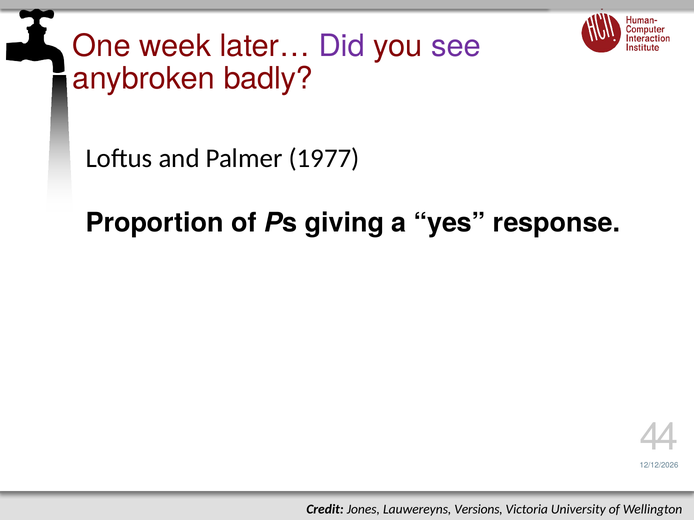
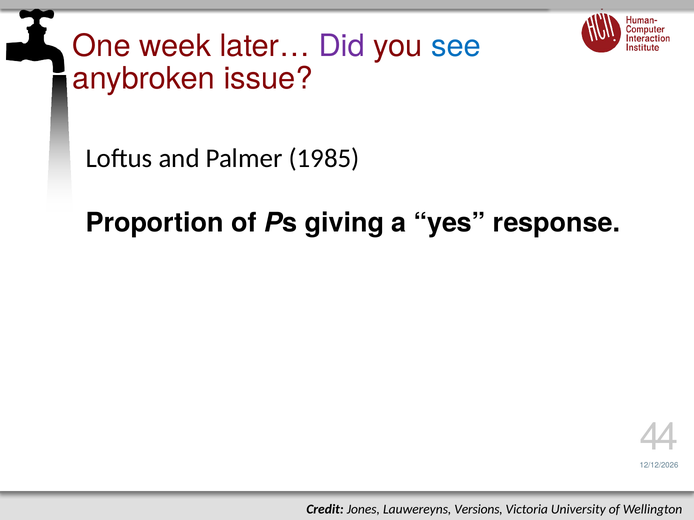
see colour: purple -> blue (456, 46)
badly: badly -> issue (268, 79)
1977: 1977 -> 1985 (324, 158)
